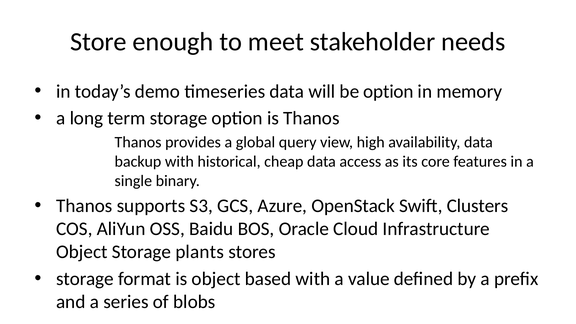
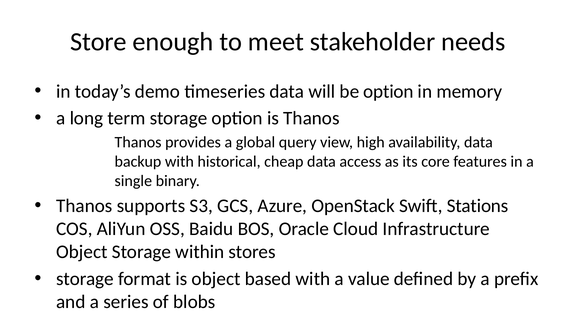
Clusters: Clusters -> Stations (478, 206)
plants: plants -> within (200, 252)
